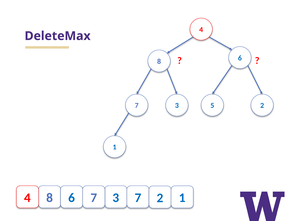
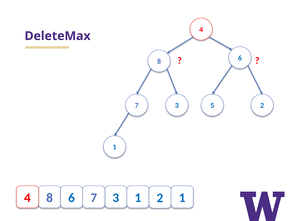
3 7: 7 -> 1 (138, 198)
